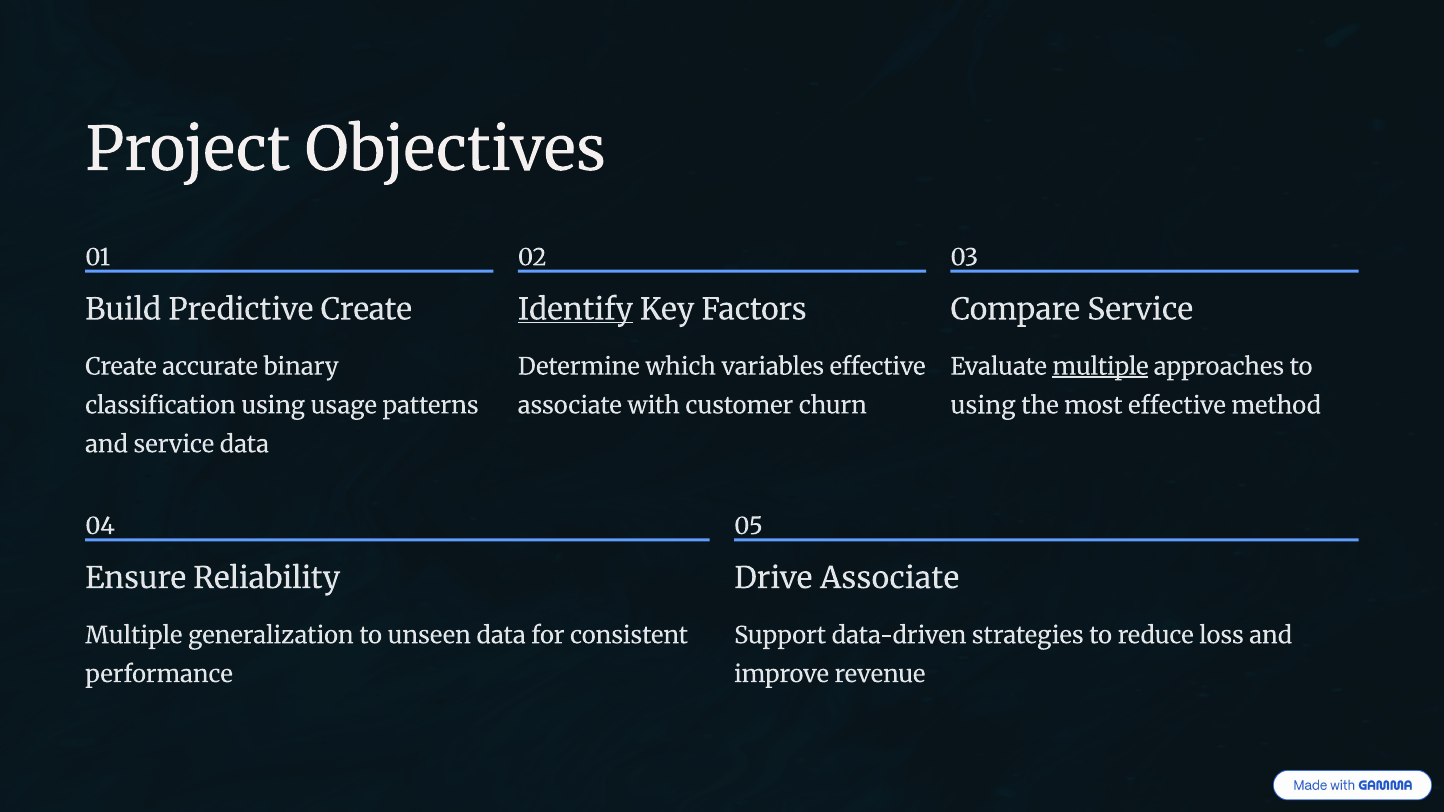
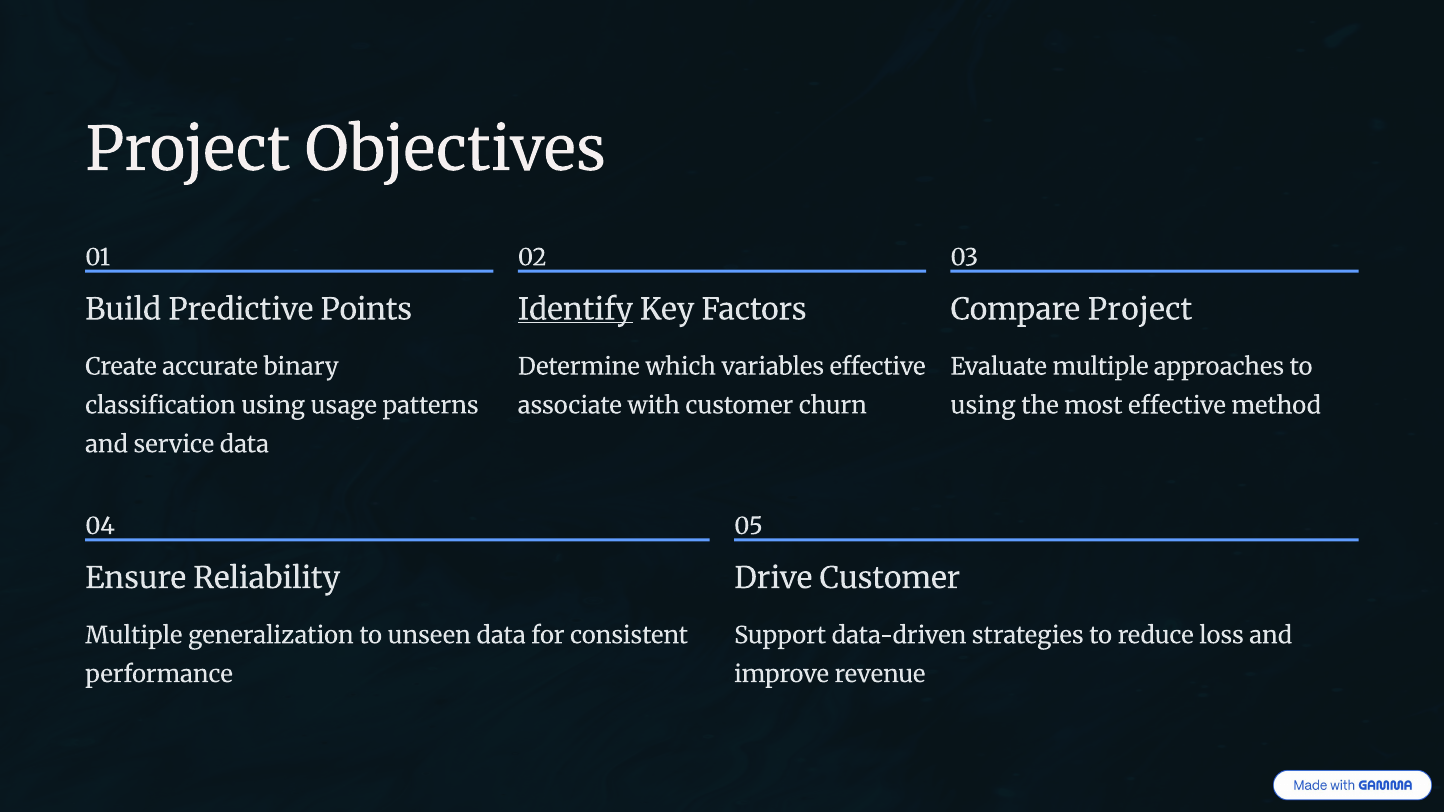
Predictive Create: Create -> Points (366, 310)
Compare Service: Service -> Project (1140, 310)
multiple underline: present -> none (1101, 367)
Drive Associate: Associate -> Customer (890, 578)
